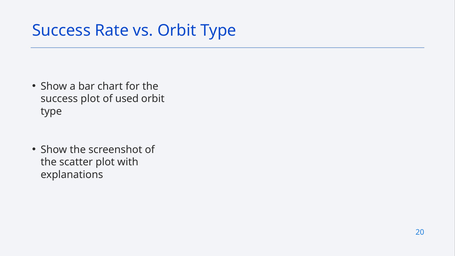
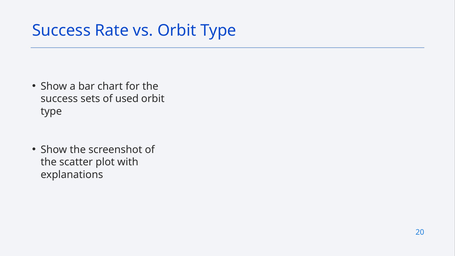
success plot: plot -> sets (90, 99)
